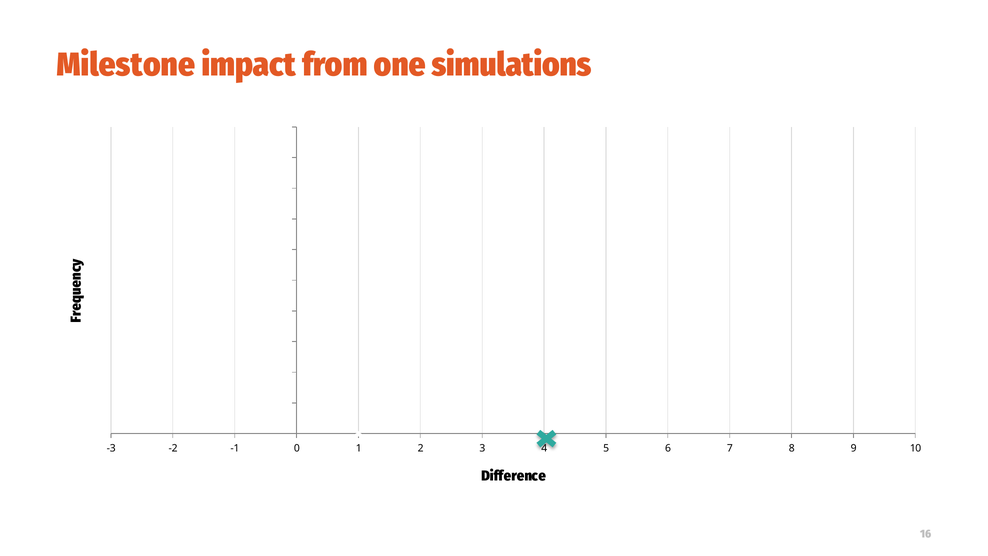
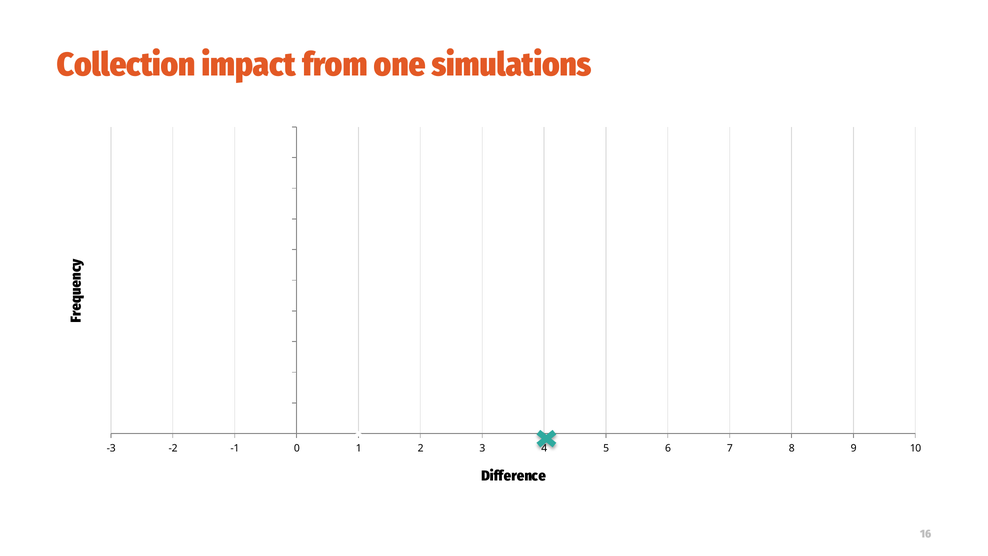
Milestone: Milestone -> Collection (126, 65)
